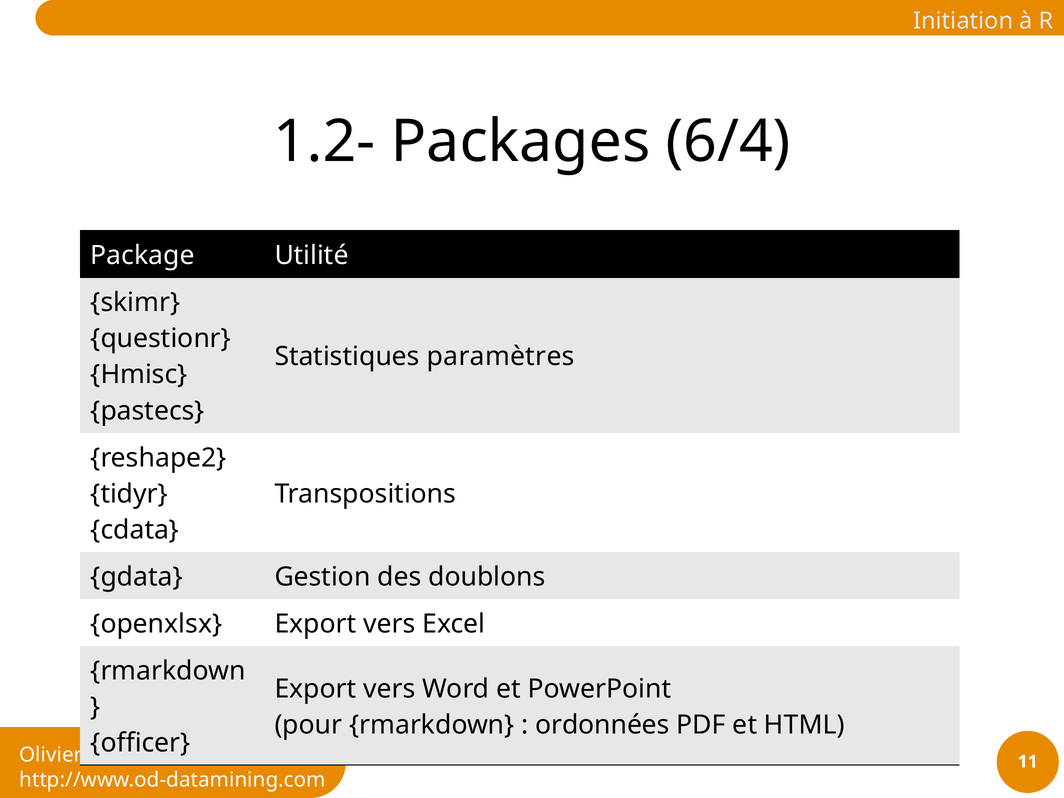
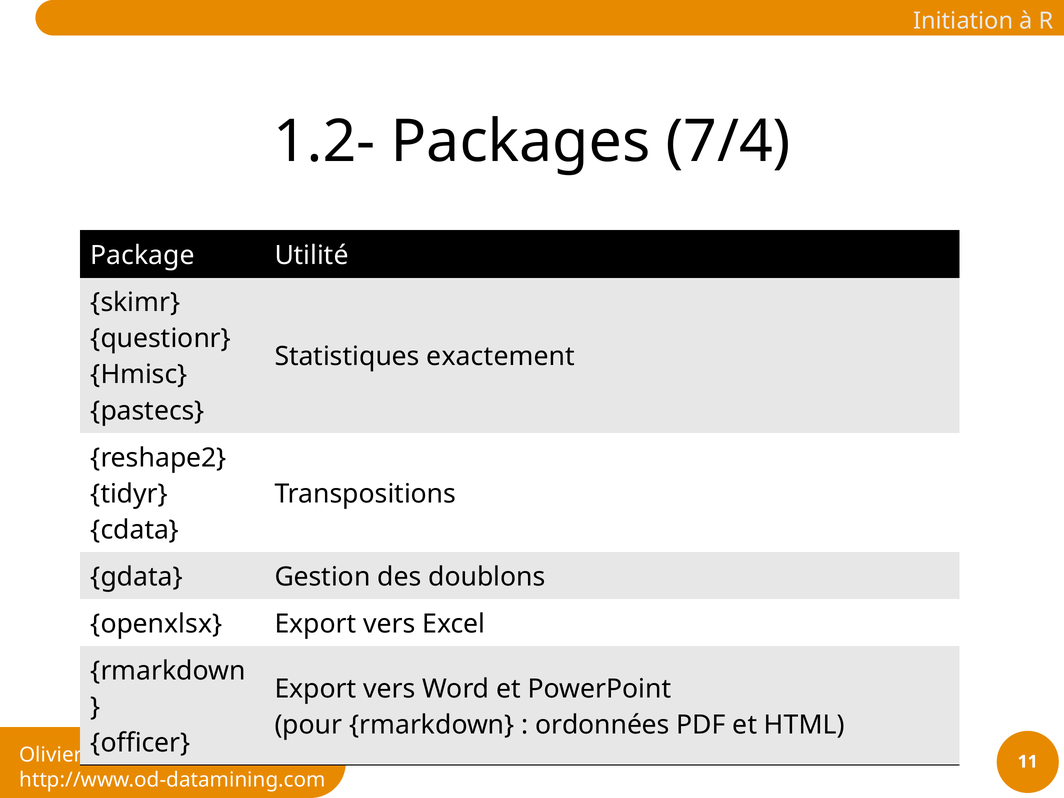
6/4: 6/4 -> 7/4 (728, 142)
paramètres: paramètres -> exactement (501, 357)
